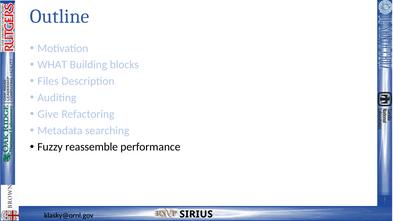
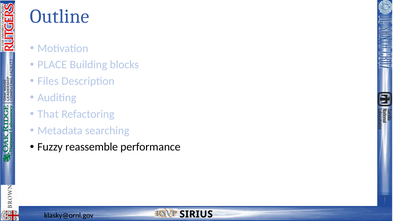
WHAT: WHAT -> PLACE (52, 65)
Give: Give -> That (48, 114)
